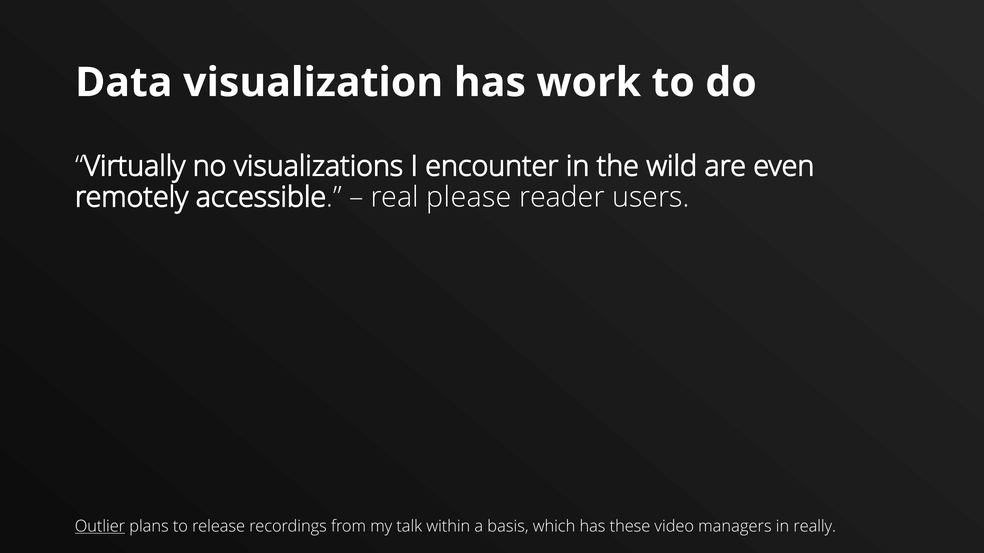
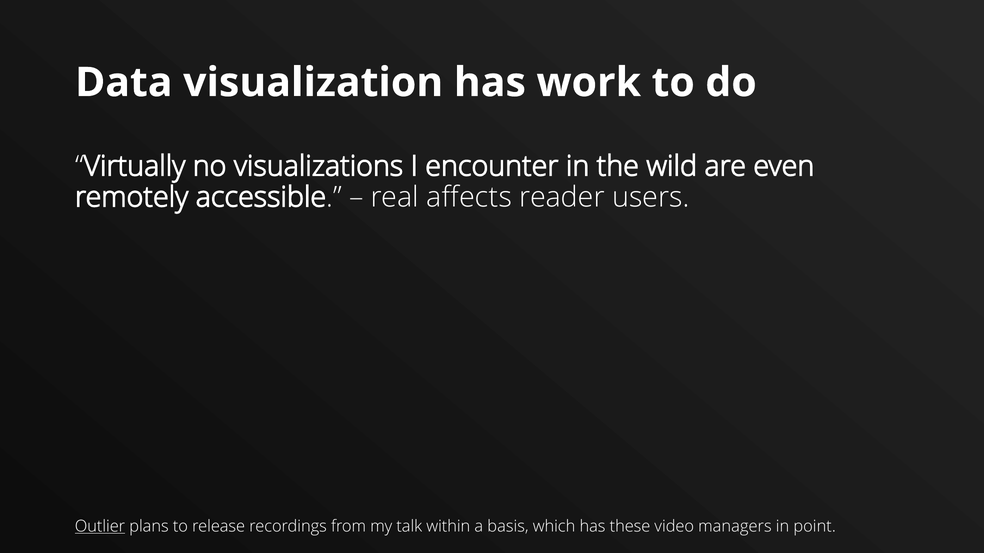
please: please -> affects (469, 197)
really: really -> point (815, 527)
